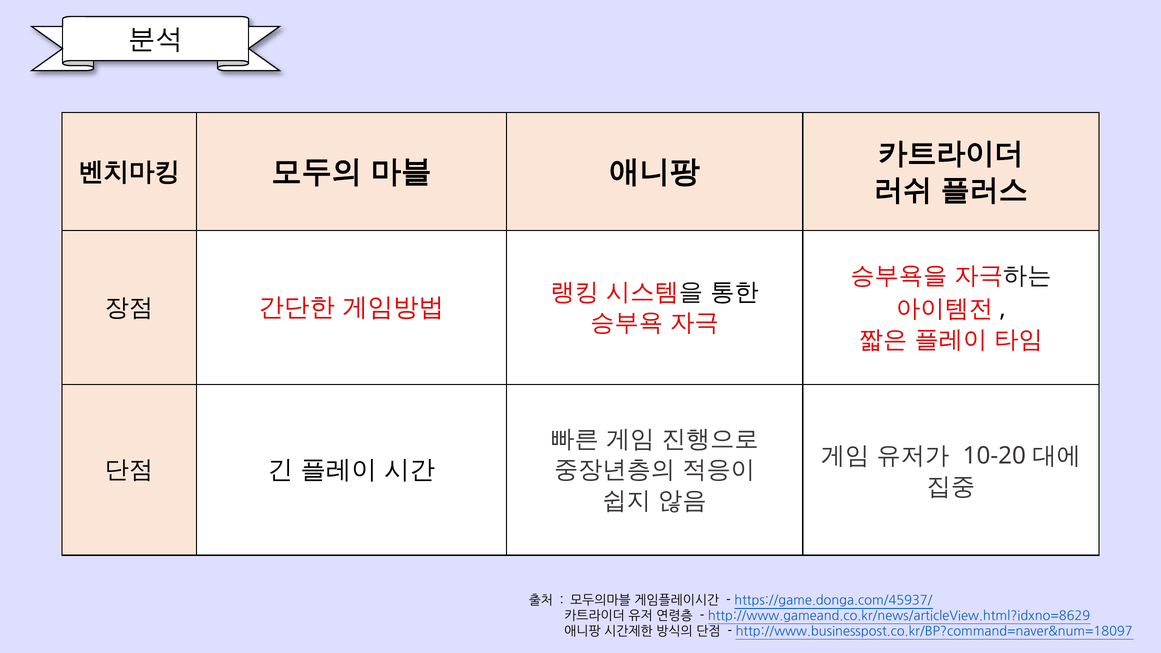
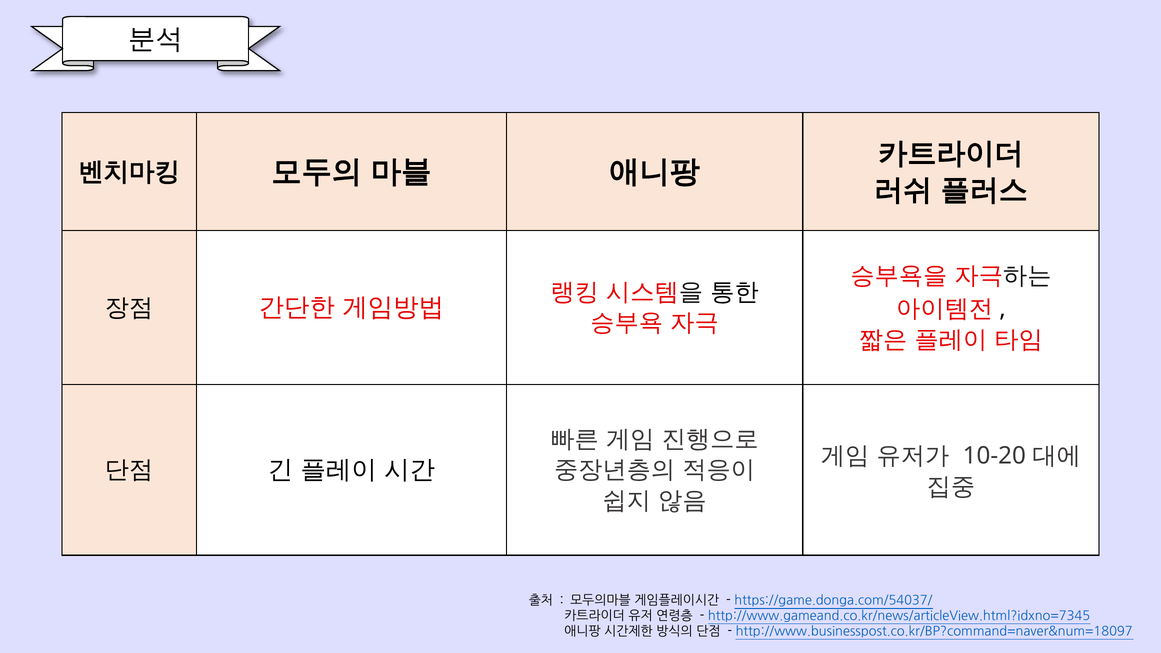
https://game.donga.com/45937/: https://game.donga.com/45937/ -> https://game.donga.com/54037/ (833, 600)
http://www.gameand.co.kr/news/articleView.html?idxno=8629: http://www.gameand.co.kr/news/articleView.html?idxno=8629 -> http://www.gameand.co.kr/news/articleView.html?idxno=7345 (899, 616)
